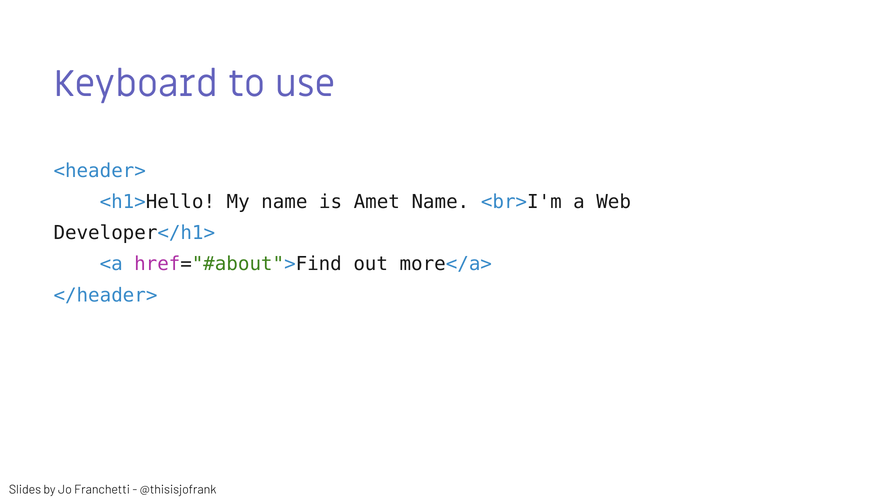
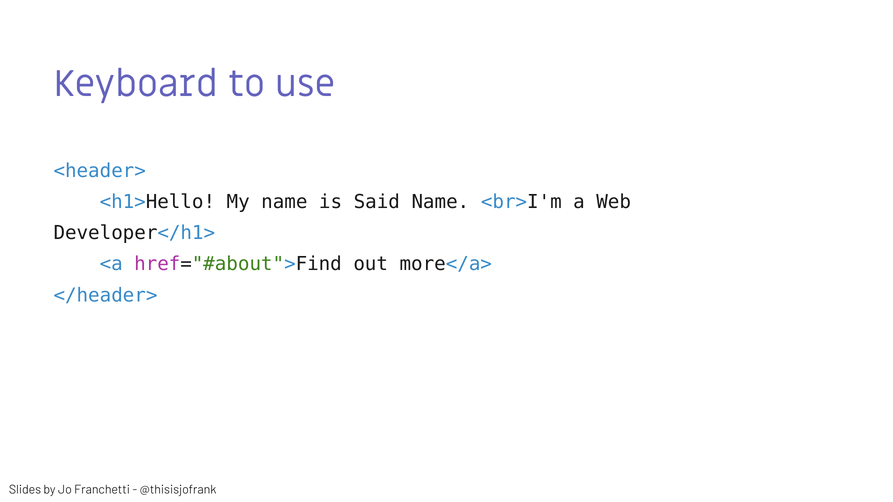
Amet: Amet -> Said (377, 202)
